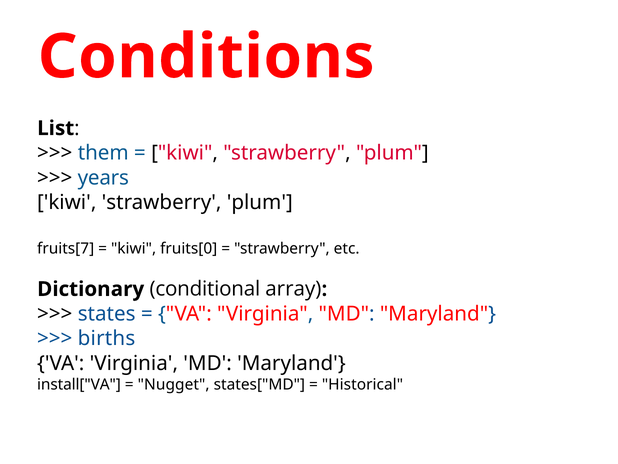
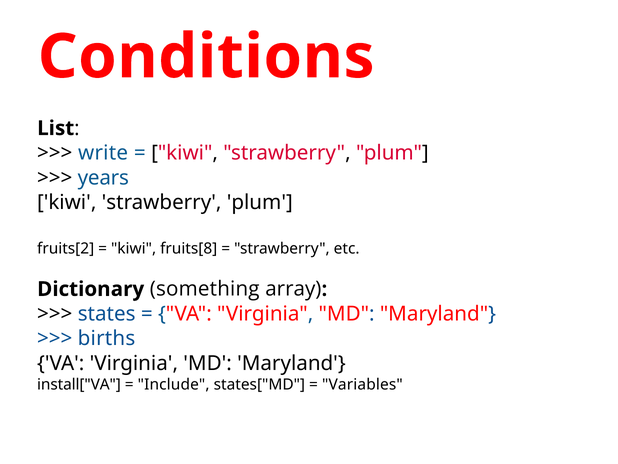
them: them -> write (103, 153)
fruits[7: fruits[7 -> fruits[2 (66, 248)
fruits[0: fruits[0 -> fruits[8 (189, 248)
conditional: conditional -> something (205, 289)
Nugget: Nugget -> Include (174, 384)
Historical: Historical -> Variables (362, 384)
